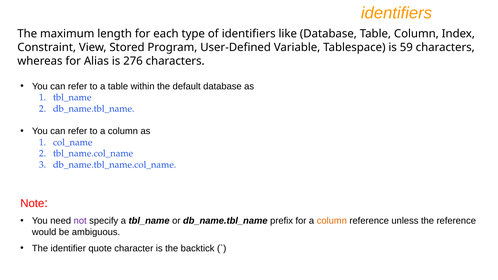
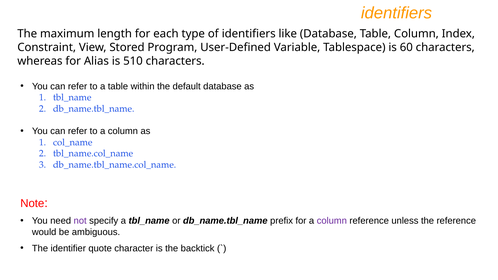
59: 59 -> 60 (406, 47)
276: 276 -> 510 (133, 61)
column colour: orange -> purple (332, 221)
